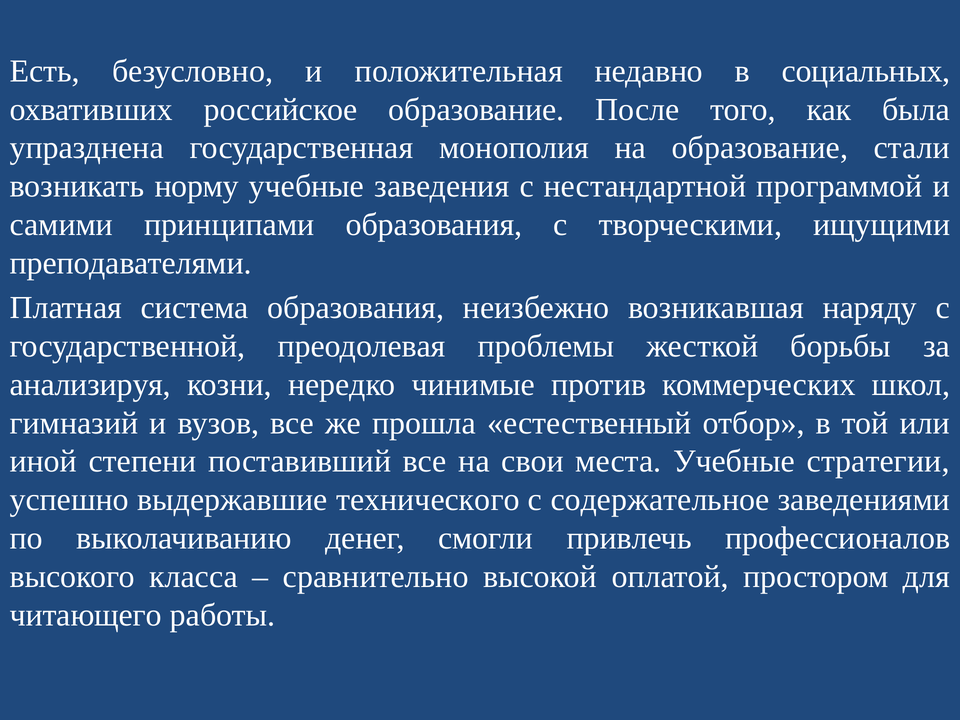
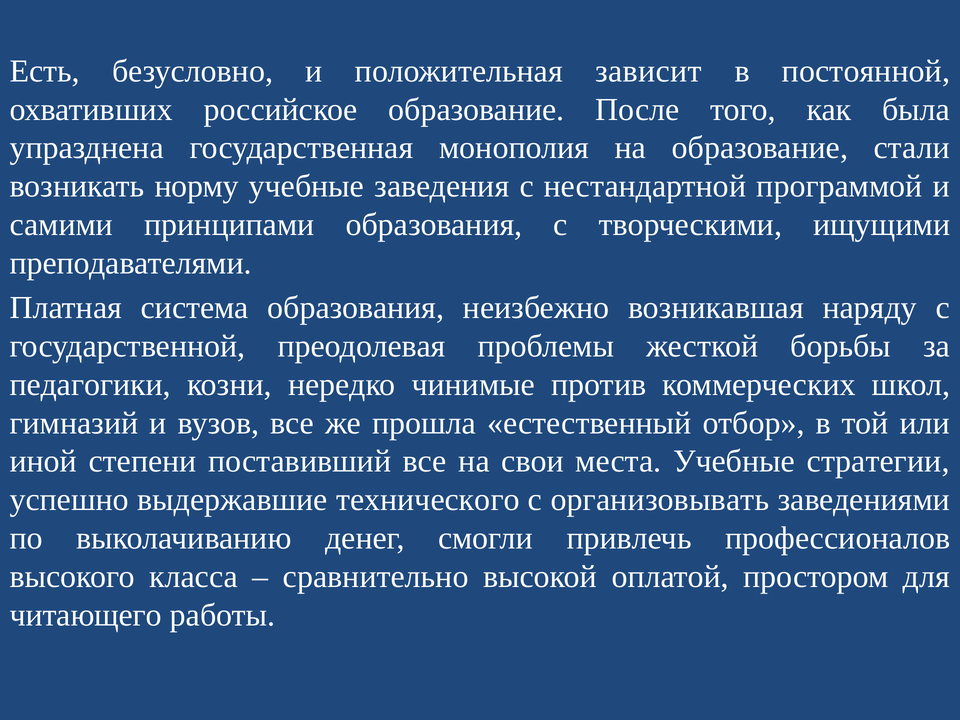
недавно: недавно -> зависит (649, 71)
социальных: социальных -> постоянной (866, 71)
анализируя: анализируя -> педагогики (90, 385)
содержательное: содержательное -> организовывать (660, 500)
